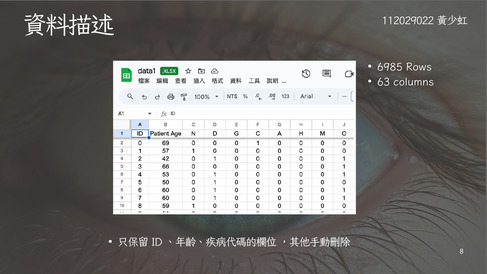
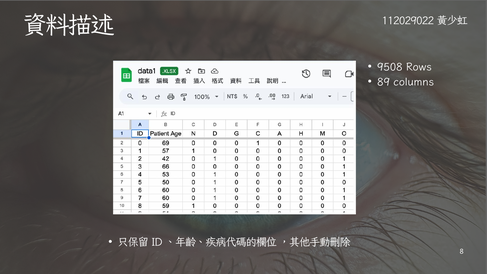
6985: 6985 -> 9508 (390, 67)
63: 63 -> 89 (384, 82)
